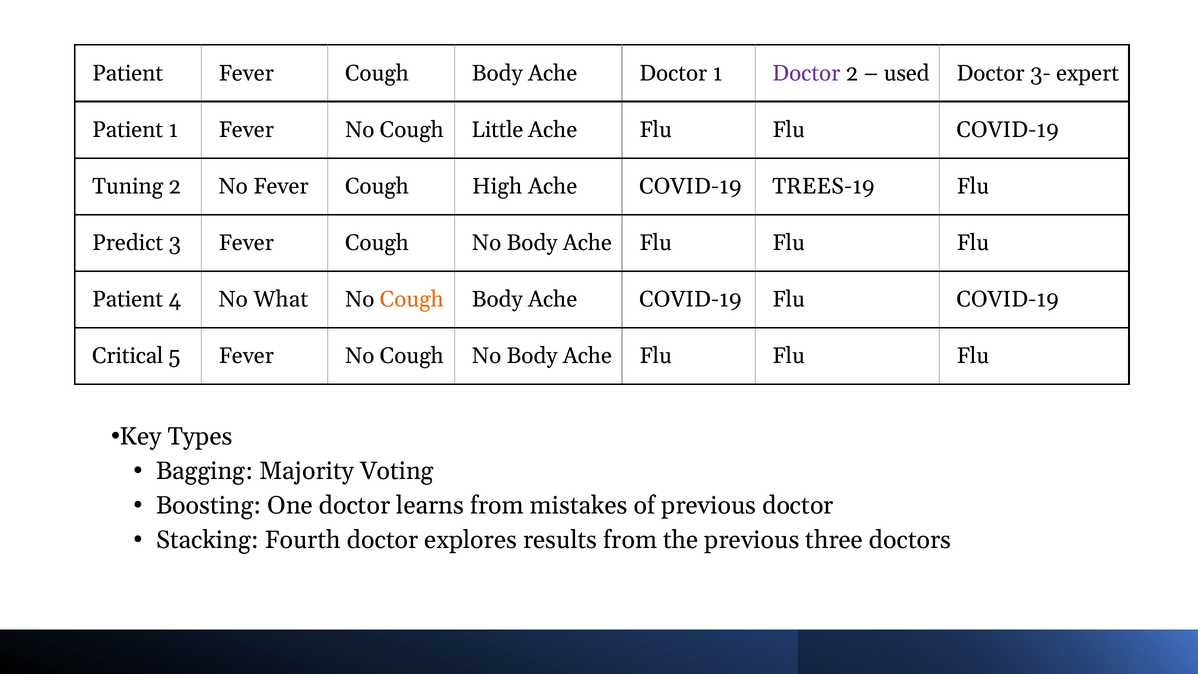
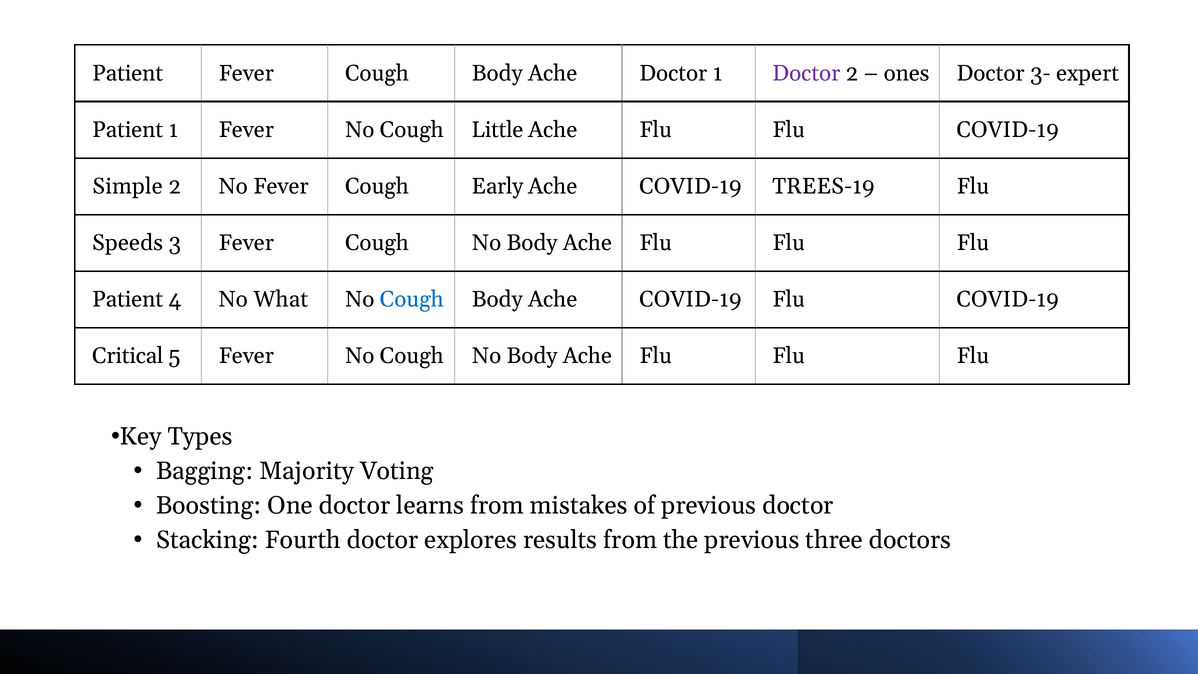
used: used -> ones (907, 73)
Tuning: Tuning -> Simple (128, 186)
High: High -> Early (497, 186)
Predict: Predict -> Speeds (128, 243)
Cough colour: orange -> blue (412, 299)
